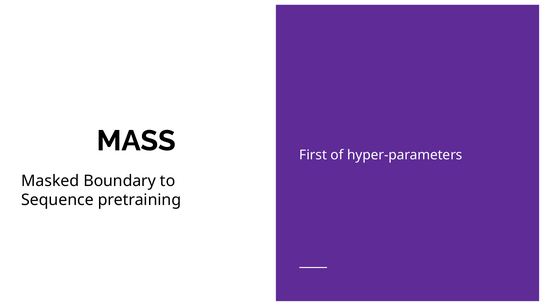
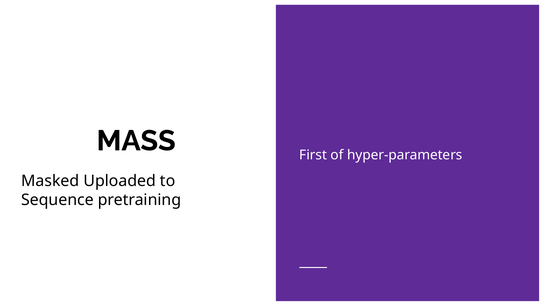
Boundary: Boundary -> Uploaded (120, 181)
